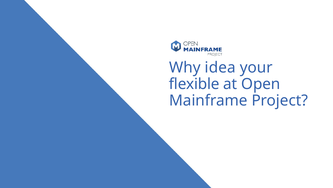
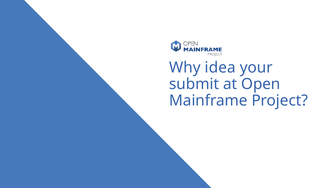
flexible: flexible -> submit (194, 84)
